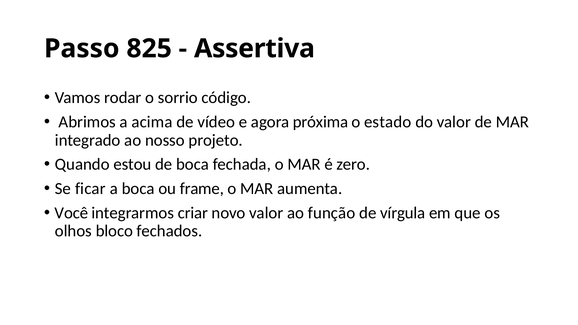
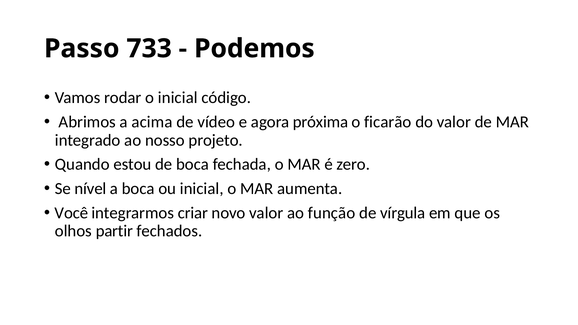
825: 825 -> 733 (149, 49)
Assertiva: Assertiva -> Podemos (254, 49)
o sorrio: sorrio -> inicial (178, 98)
estado: estado -> ficarão (388, 122)
ficar: ficar -> nível (91, 189)
ou frame: frame -> inicial (202, 189)
bloco: bloco -> partir (114, 231)
